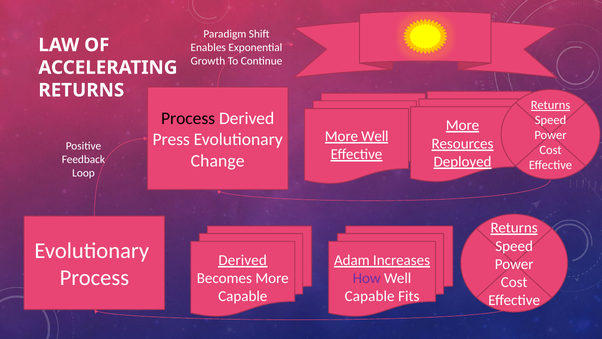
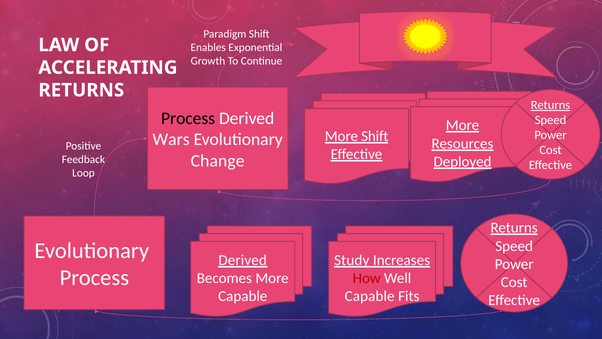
More Well: Well -> Shift (375, 136)
Press: Press -> Wars (171, 140)
Adam: Adam -> Study (352, 260)
How colour: purple -> red (367, 278)
